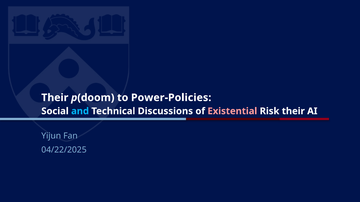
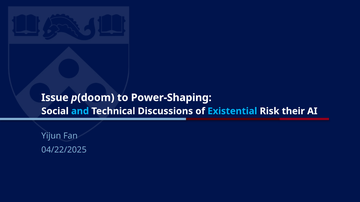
Their: Their -> Issue (55, 98)
Power-Policies: Power-Policies -> Power-Shaping (171, 98)
Existential colour: pink -> light blue (232, 111)
